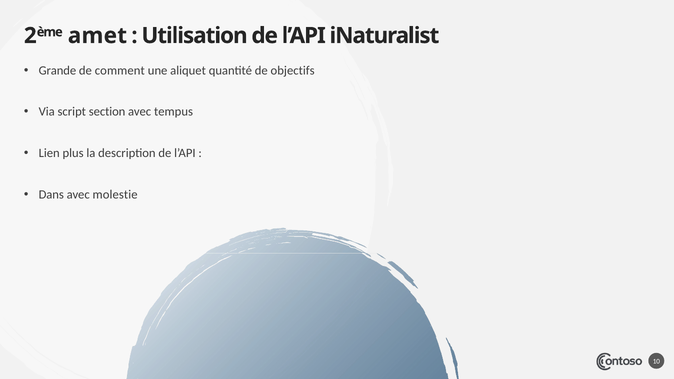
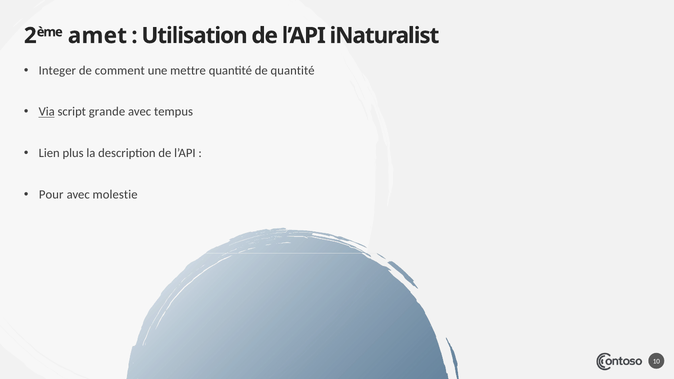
Grande: Grande -> Integer (57, 70)
aliquet: aliquet -> mettre (188, 70)
de objectifs: objectifs -> quantité (293, 70)
Via underline: none -> present (47, 112)
section: section -> grande (107, 112)
Dans: Dans -> Pour (51, 194)
